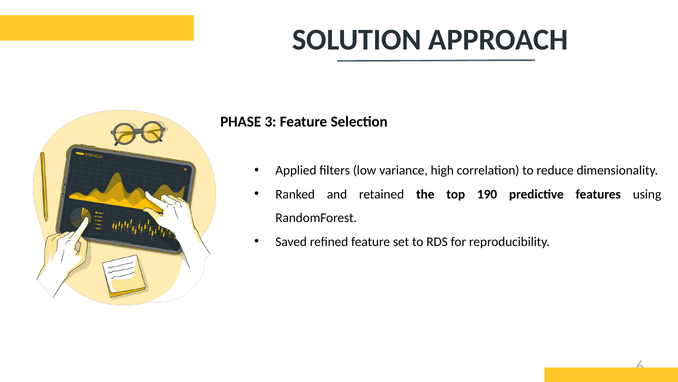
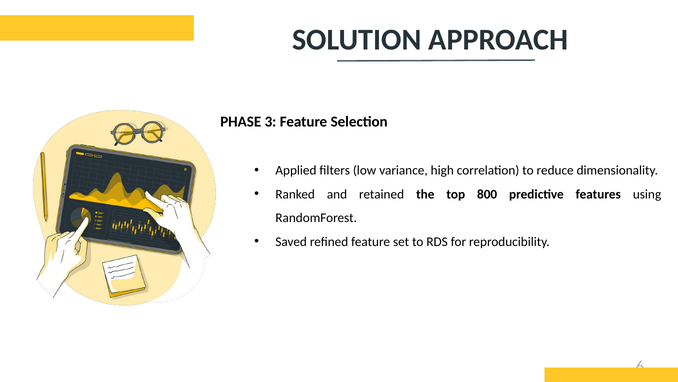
190: 190 -> 800 (487, 194)
